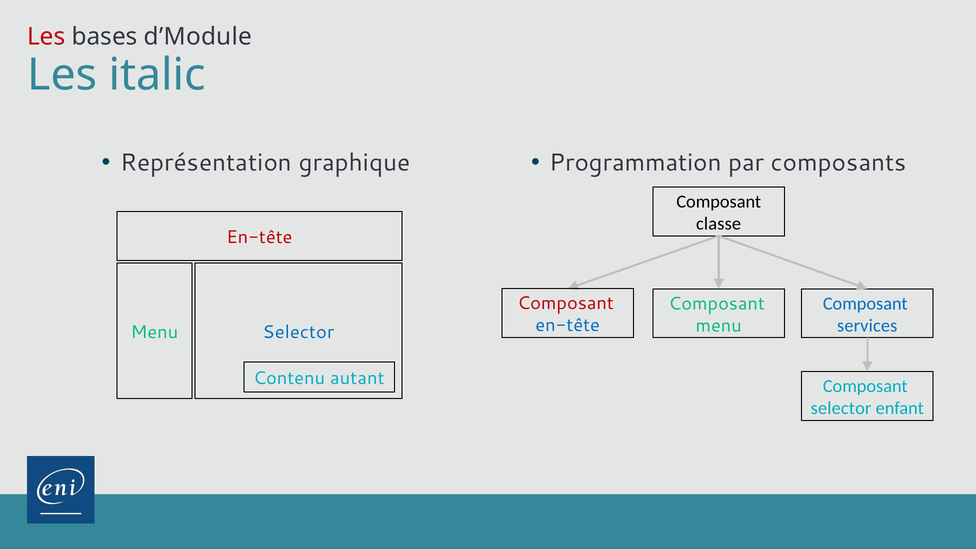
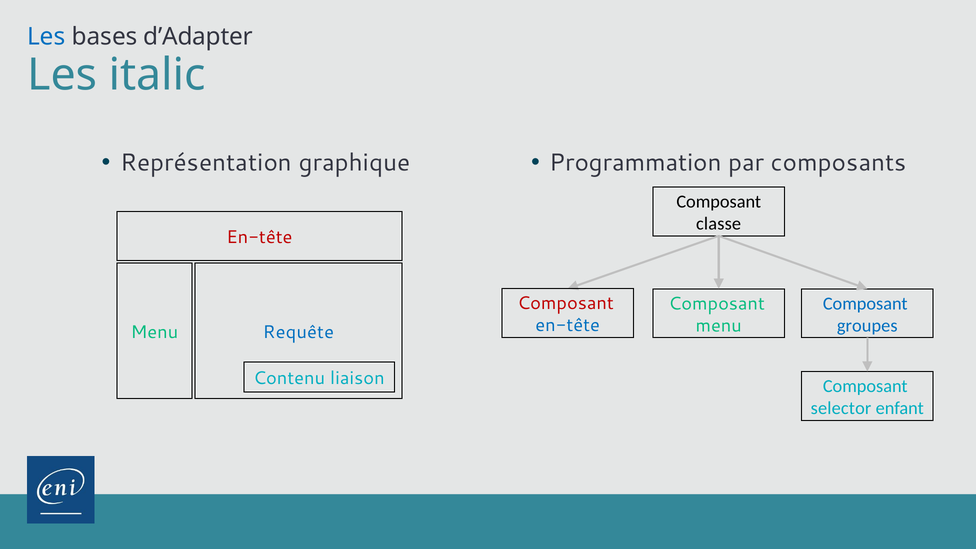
Les colour: red -> blue (46, 37)
d’Module: d’Module -> d’Adapter (198, 37)
services: services -> groupes (867, 325)
Menu Selector: Selector -> Requête (298, 332)
autant: autant -> liaison (357, 378)
